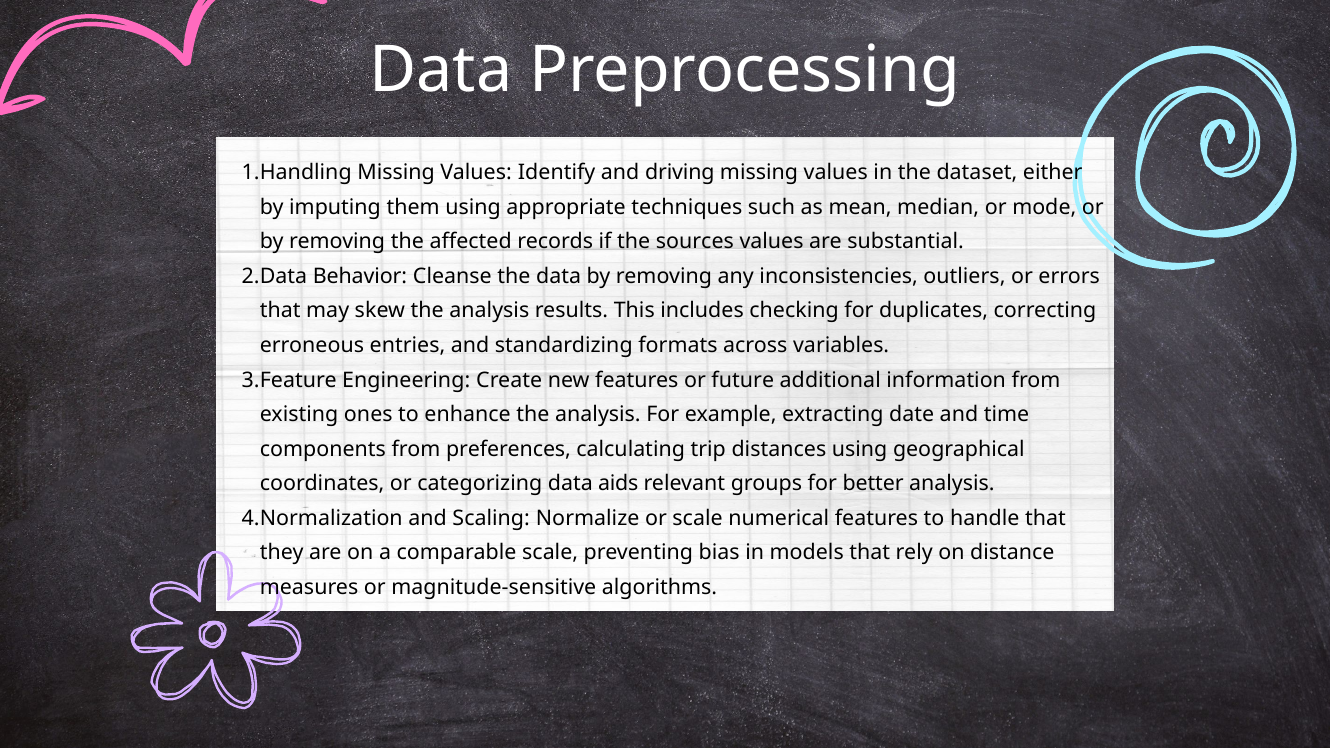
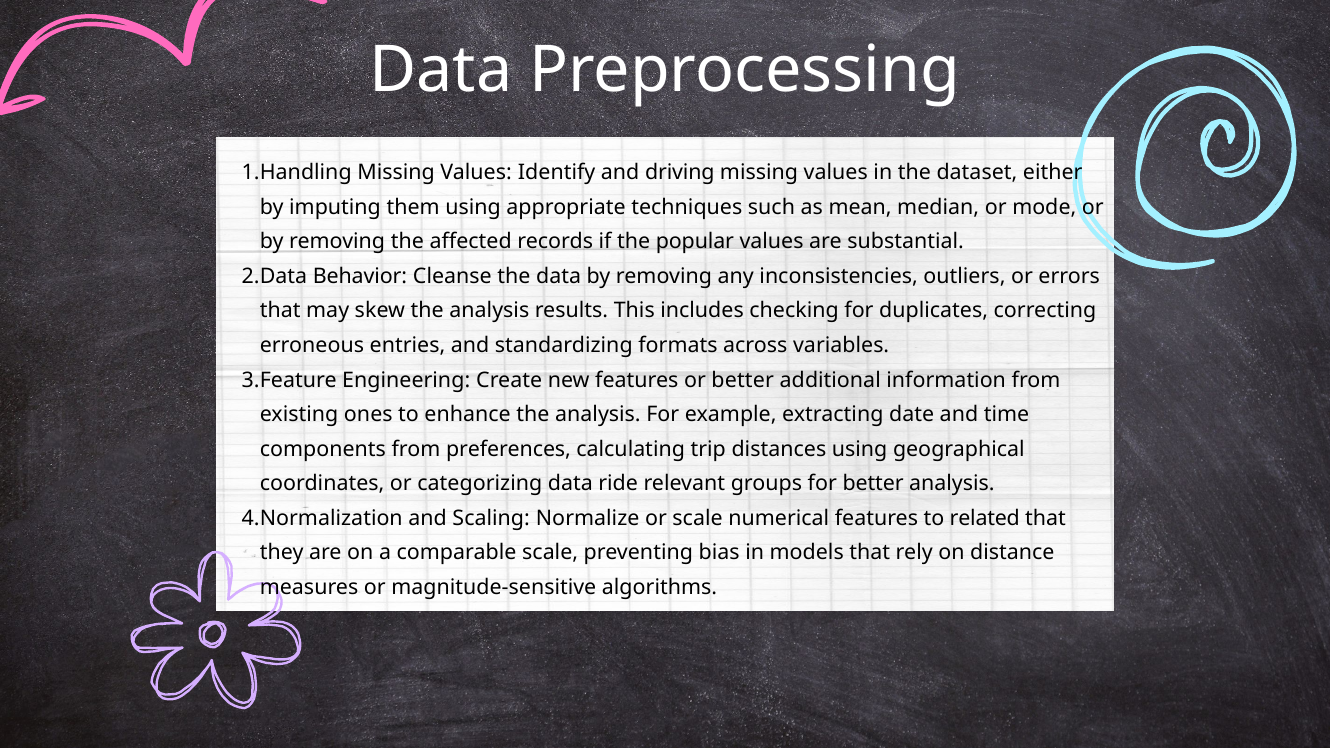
sources: sources -> popular (695, 242)
or future: future -> better (743, 380)
aids: aids -> ride (618, 484)
handle: handle -> related (985, 518)
